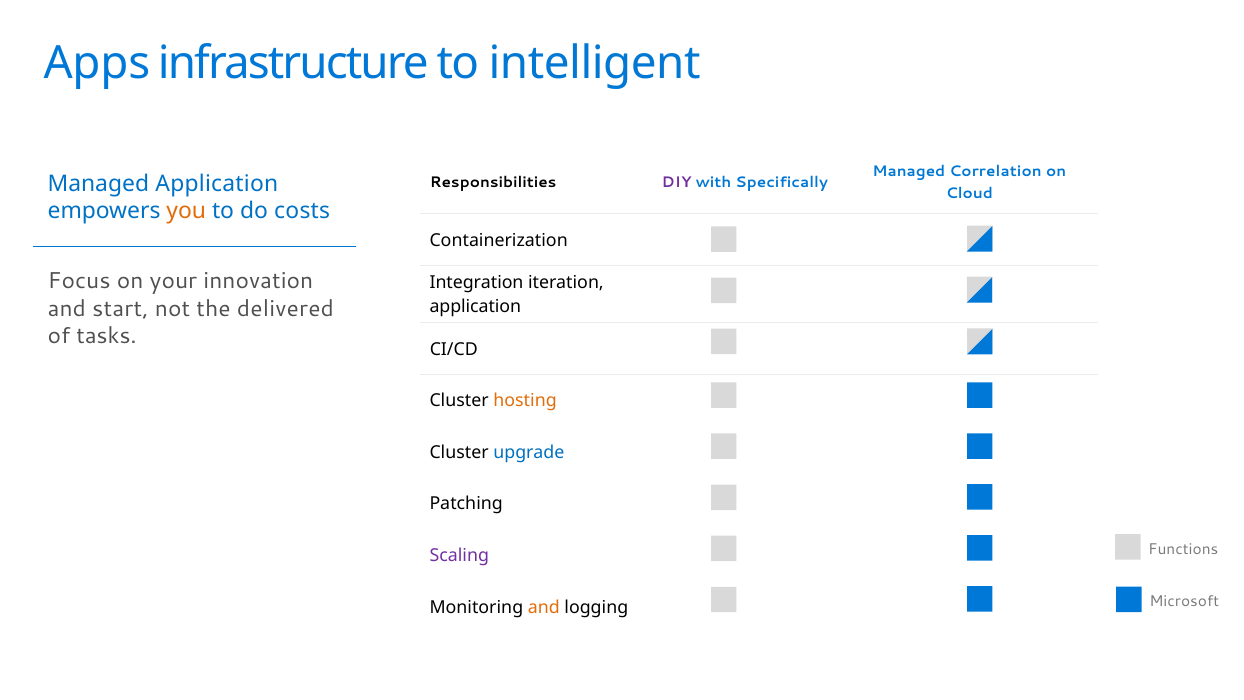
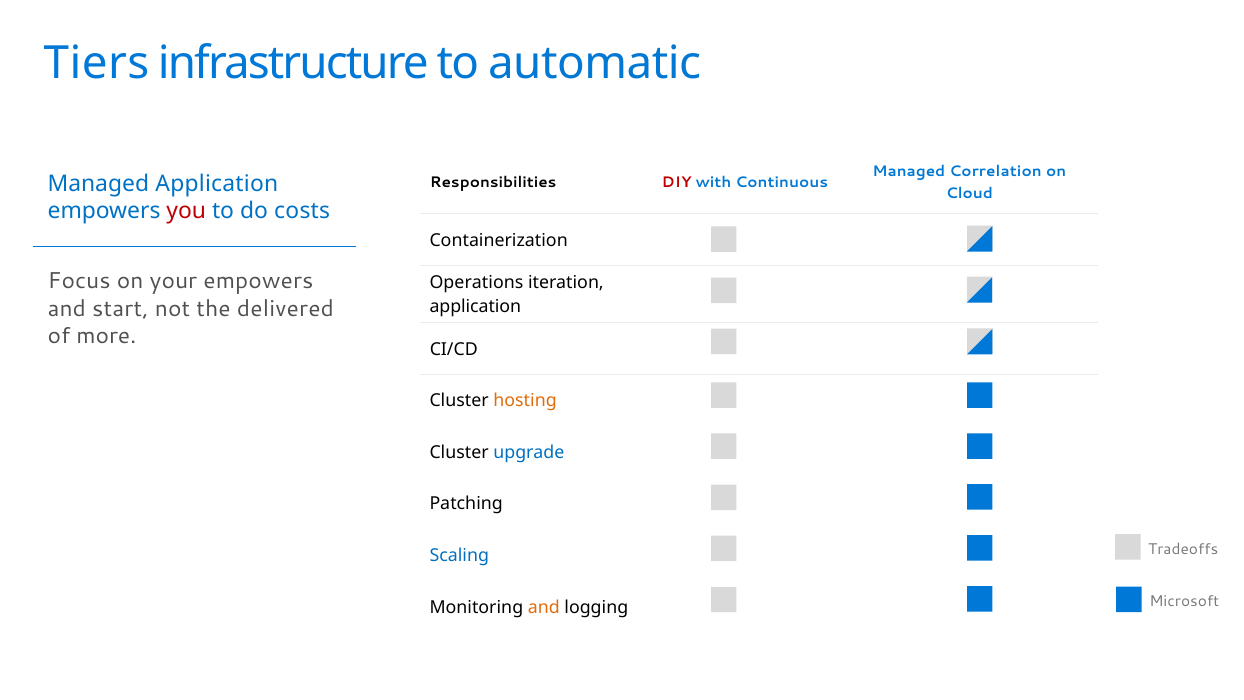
Apps: Apps -> Tiers (96, 64)
intelligent: intelligent -> automatic (595, 64)
DIY colour: purple -> red (677, 182)
Specifically: Specifically -> Continuous (782, 182)
you colour: orange -> red (186, 211)
your innovation: innovation -> empowers (258, 281)
Integration: Integration -> Operations (476, 283)
tasks: tasks -> more (107, 336)
Functions: Functions -> Tradeoffs (1183, 549)
Scaling colour: purple -> blue (459, 555)
